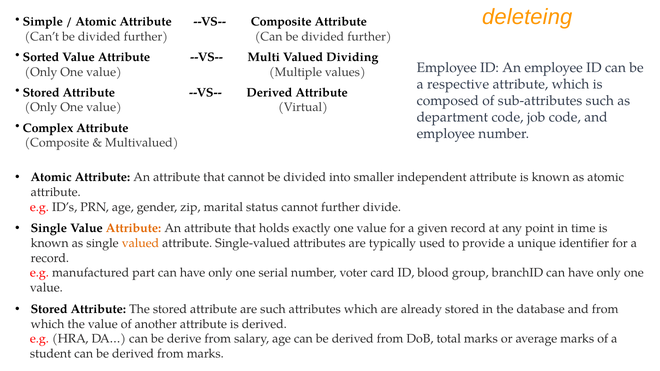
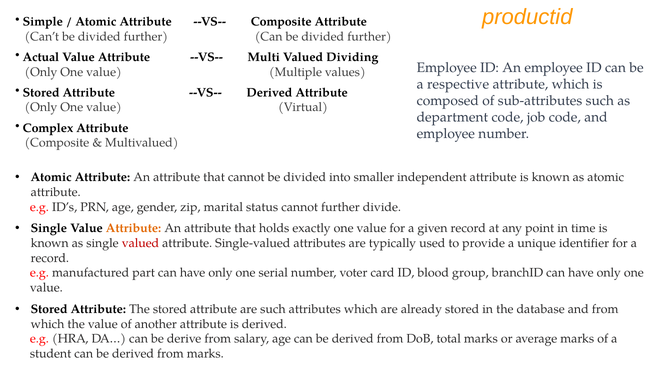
deleteing: deleteing -> productid (527, 17)
Sorted: Sorted -> Actual (41, 57)
valued colour: orange -> red (140, 243)
